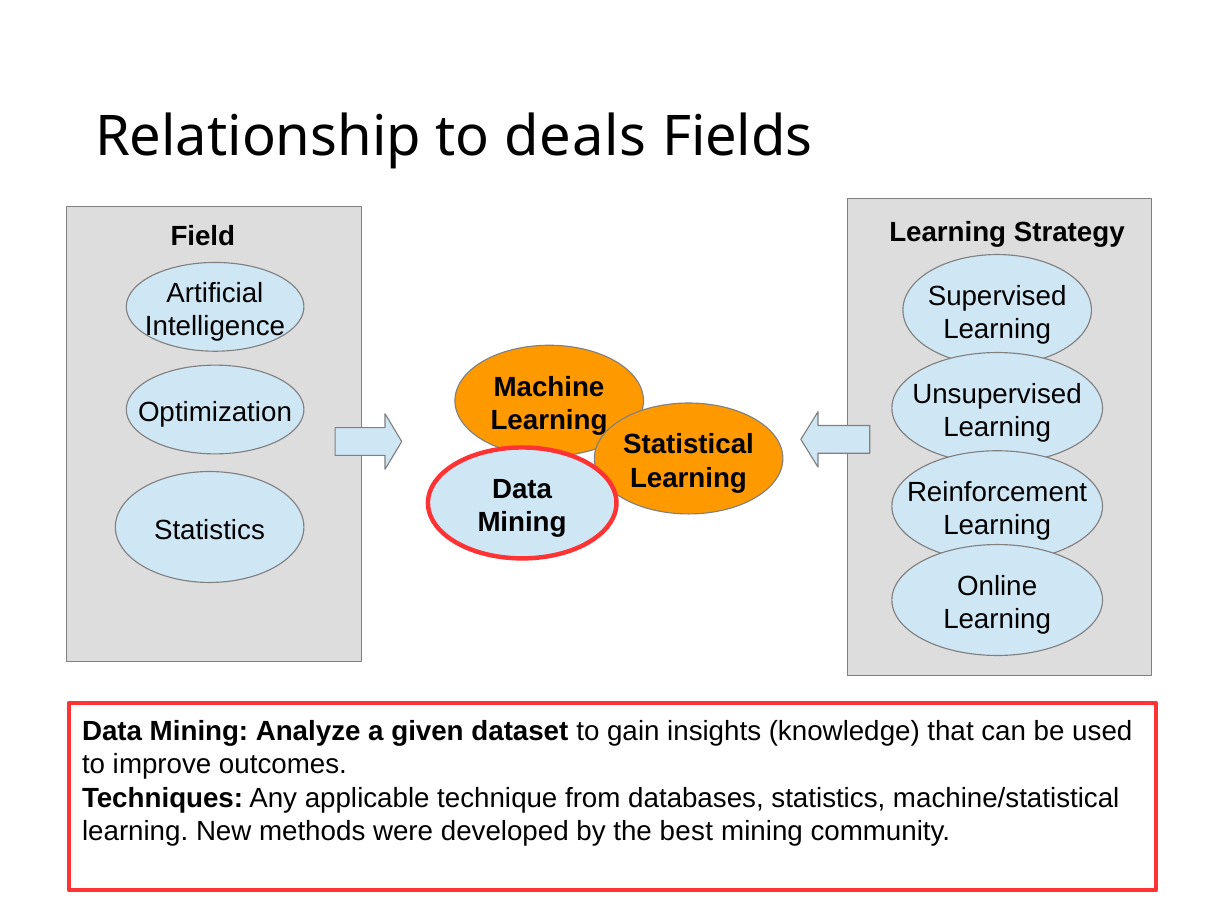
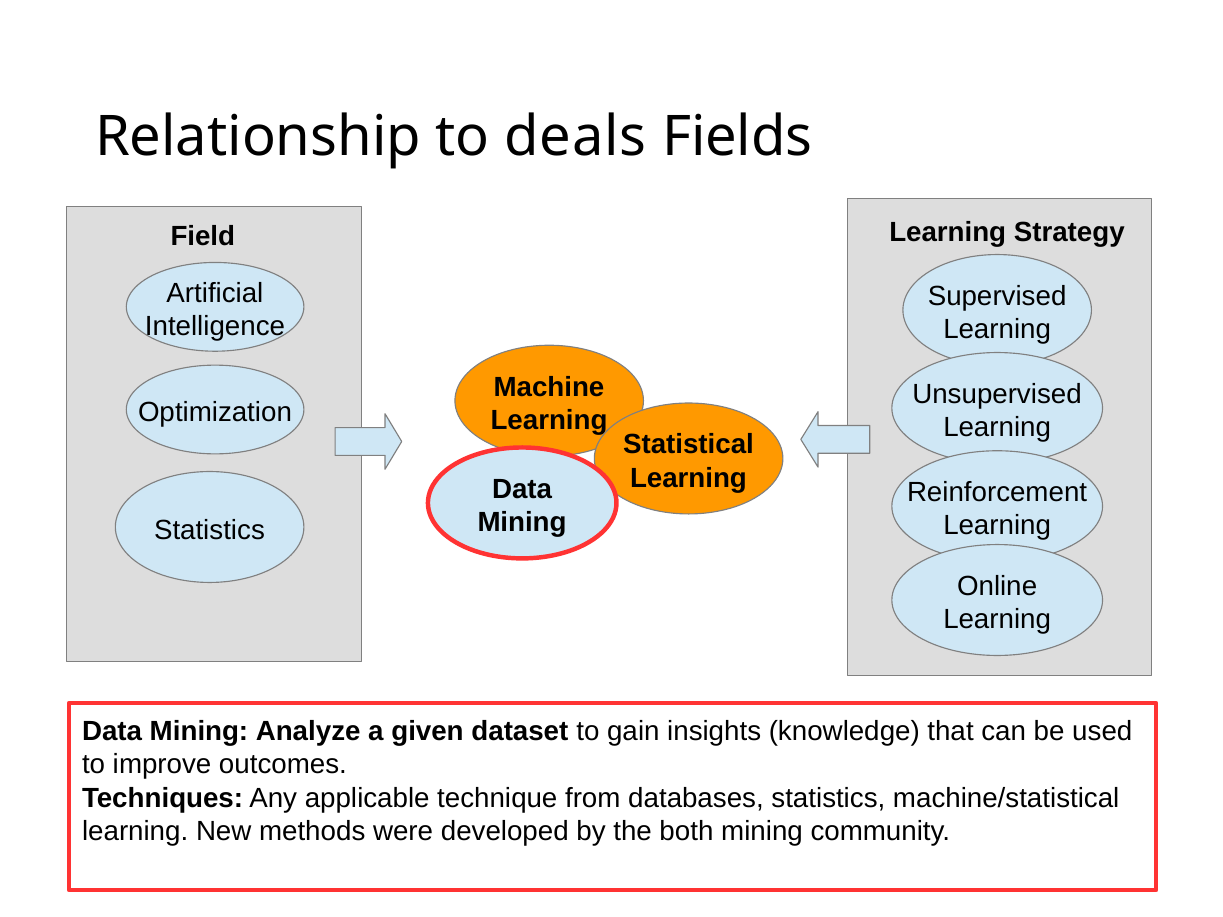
best: best -> both (686, 831)
